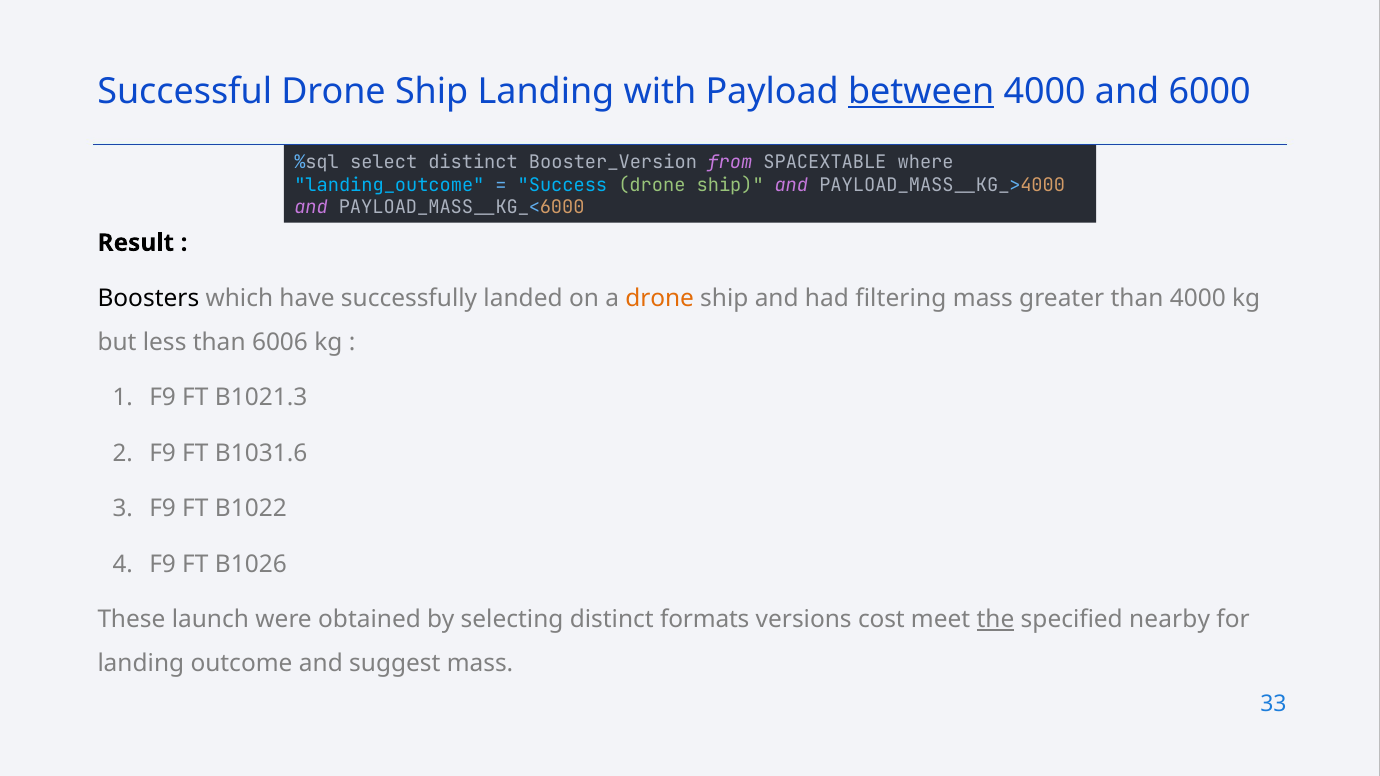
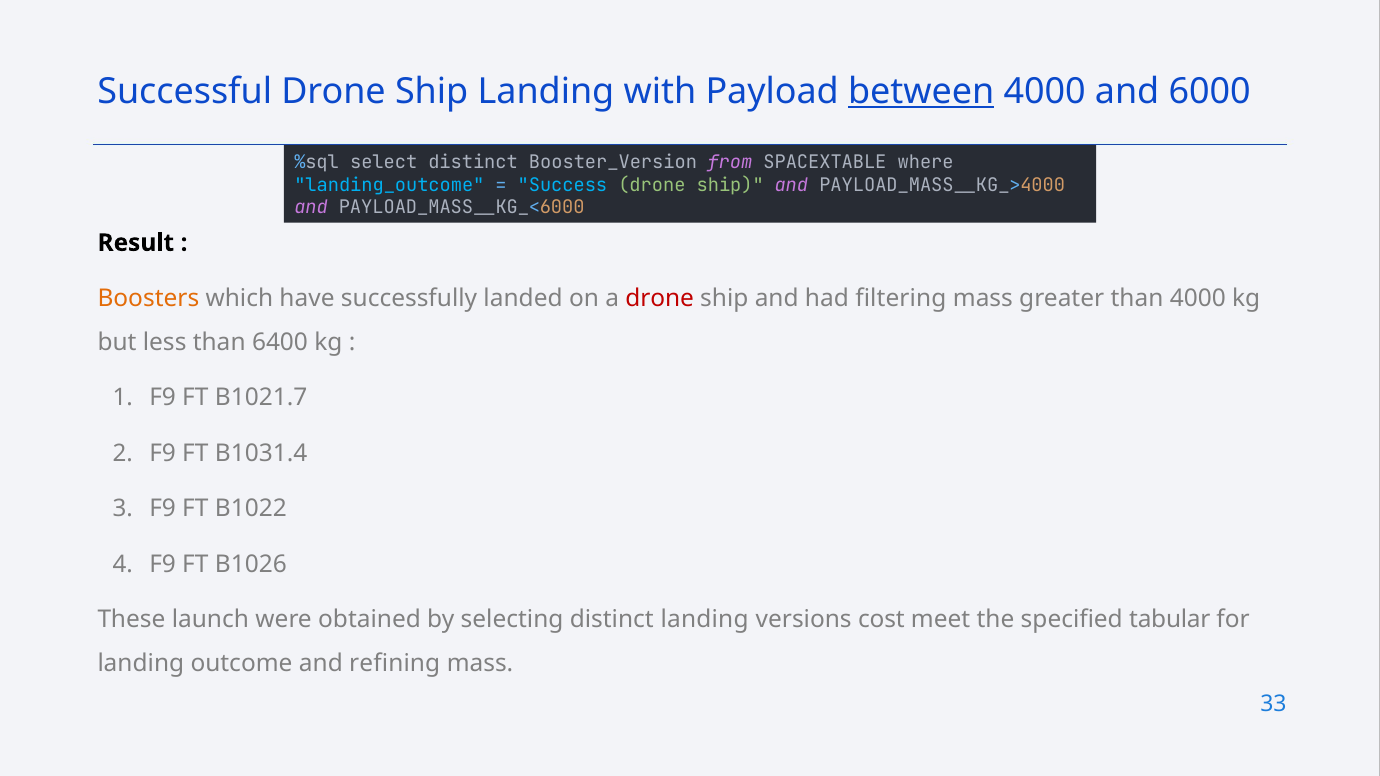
Boosters colour: black -> orange (148, 298)
drone colour: orange -> red (660, 298)
6006: 6006 -> 6400 (280, 342)
B1021.3: B1021.3 -> B1021.7 (261, 398)
B1031.6: B1031.6 -> B1031.4 (261, 453)
distinct formats: formats -> landing (705, 620)
the underline: present -> none (995, 620)
nearby: nearby -> tabular (1170, 620)
suggest: suggest -> refining (395, 664)
